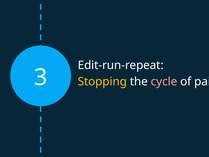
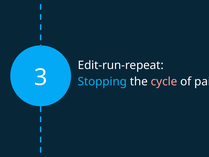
Stopping colour: yellow -> light blue (102, 81)
